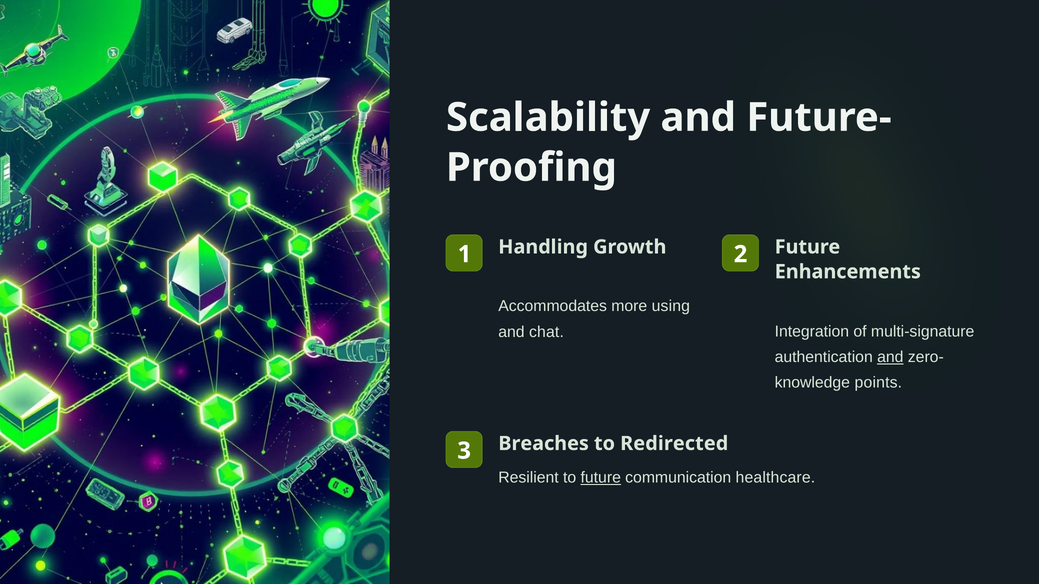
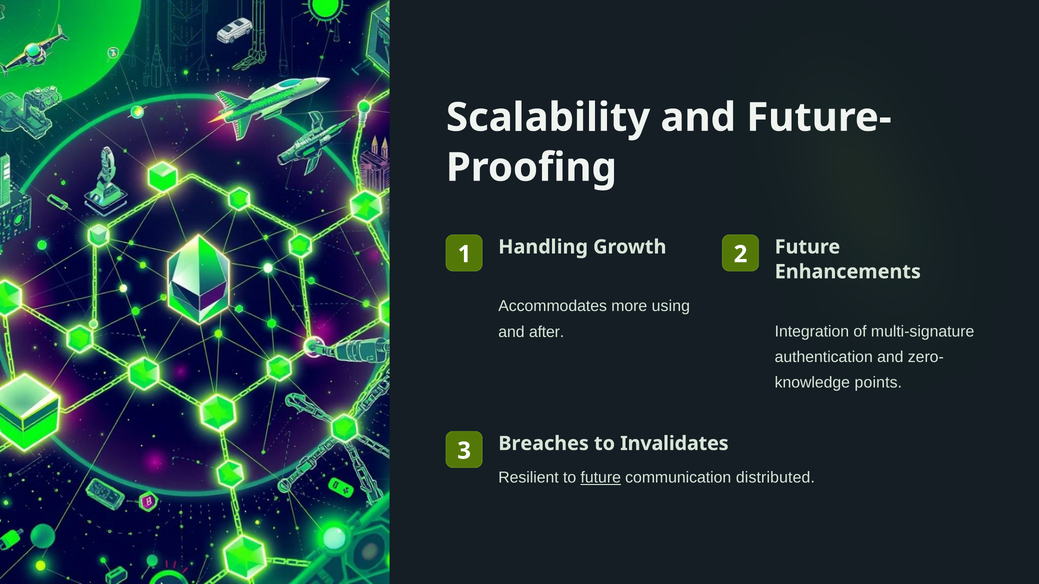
chat: chat -> after (547, 332)
and underline: present -> none (890, 357)
Redirected: Redirected -> Invalidates (674, 444)
healthcare: healthcare -> distributed (775, 478)
